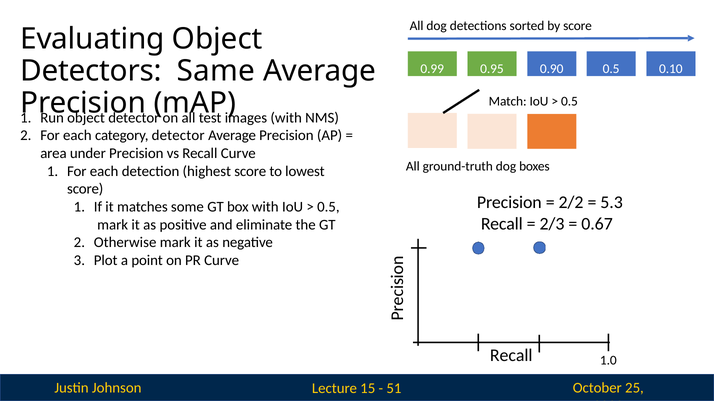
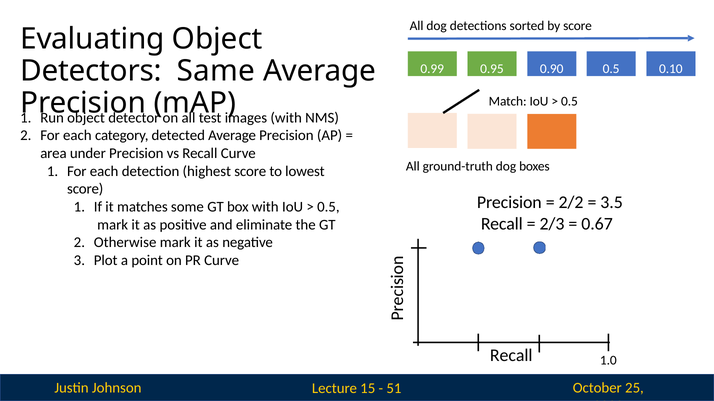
category detector: detector -> detected (178, 136)
5.3: 5.3 -> 3.5 (612, 203)
